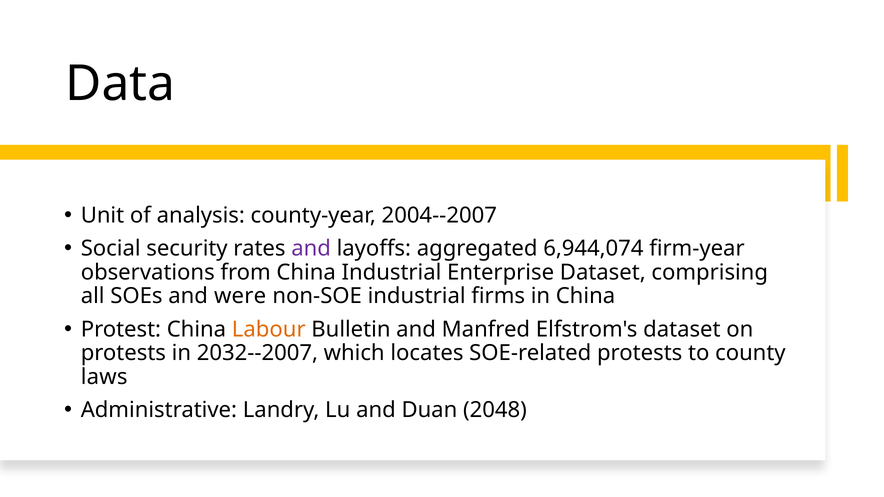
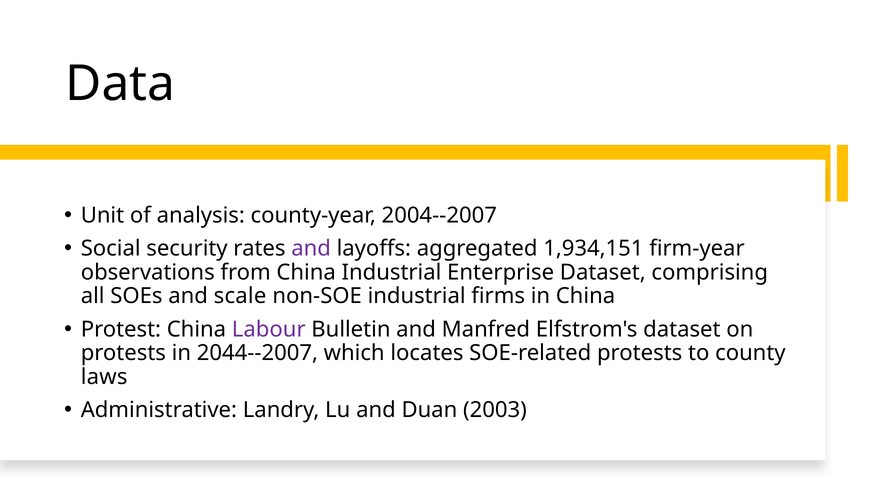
6,944,074: 6,944,074 -> 1,934,151 (593, 249)
were: were -> scale (240, 296)
Labour colour: orange -> purple (269, 329)
2032--2007: 2032--2007 -> 2044--2007 (257, 353)
2048: 2048 -> 2003 (495, 410)
